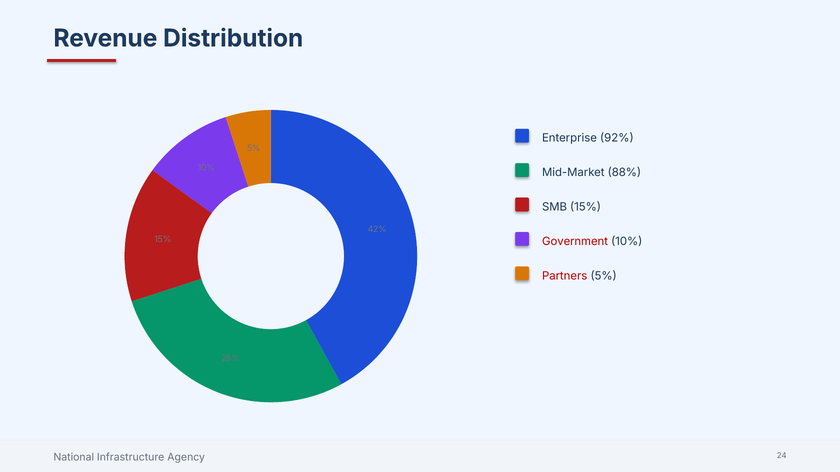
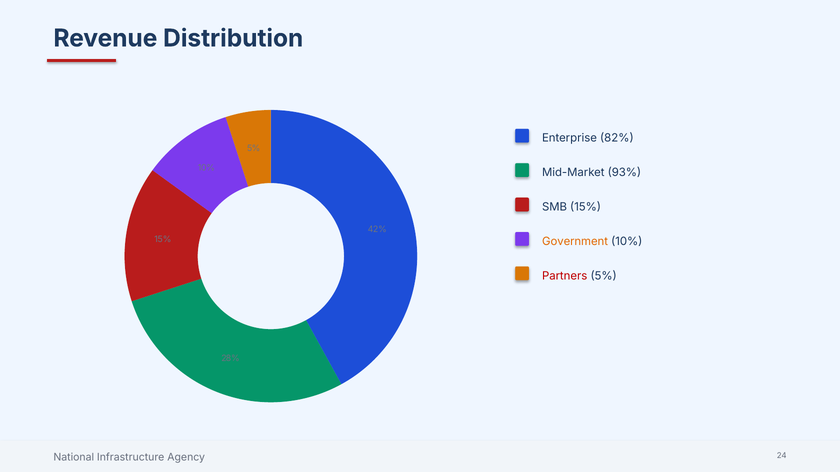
92%: 92% -> 82% (617, 138)
88%: 88% -> 93% (624, 173)
Government colour: red -> orange (575, 242)
